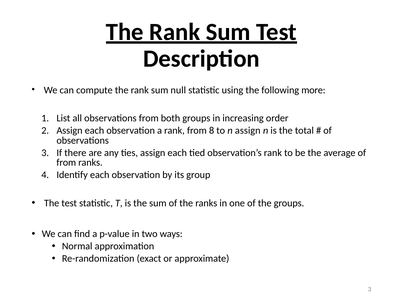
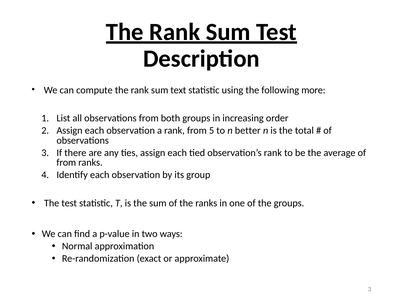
null: null -> text (178, 90)
8: 8 -> 5 (212, 130)
n assign: assign -> better (248, 130)
